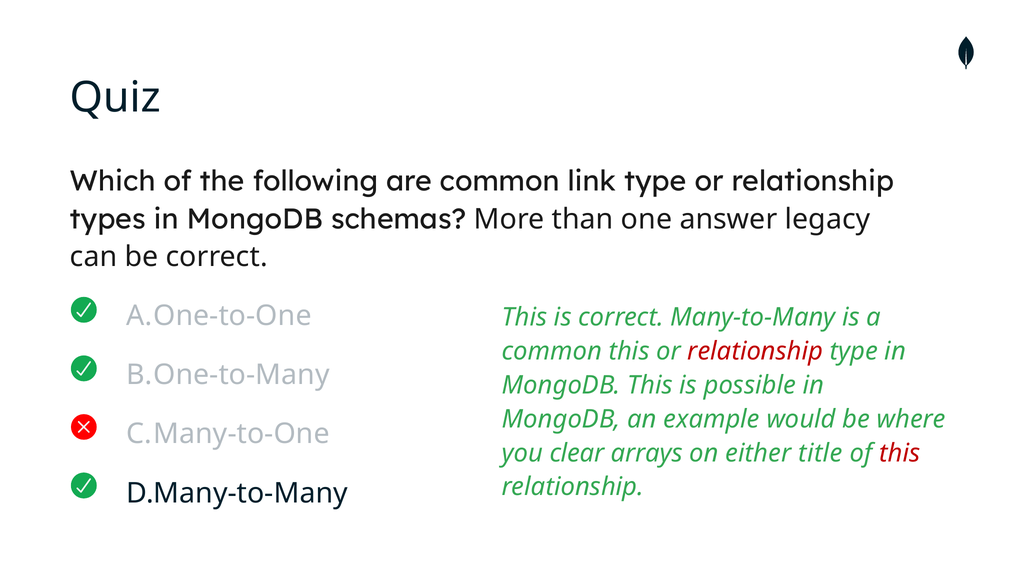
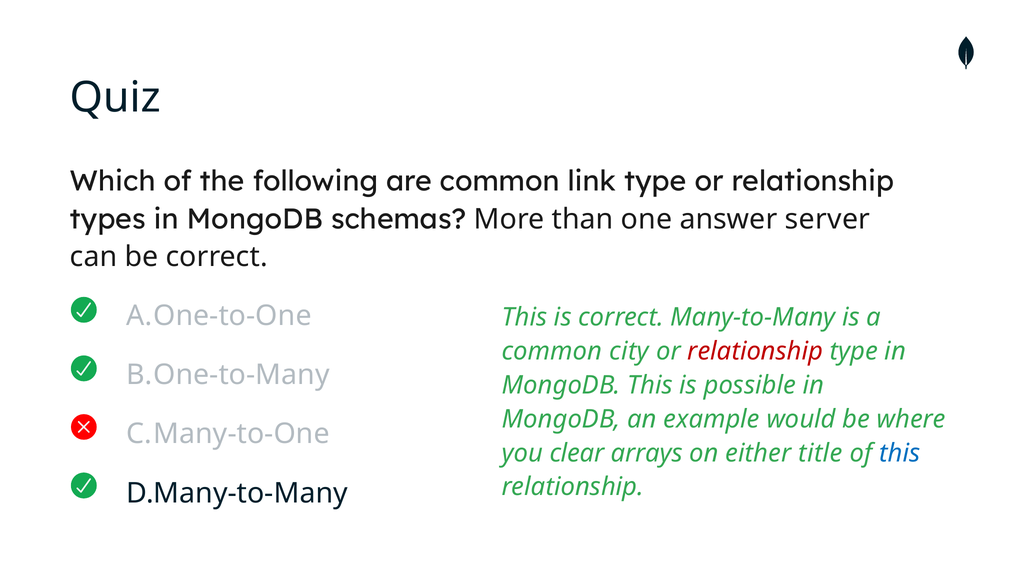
legacy: legacy -> server (828, 219)
common this: this -> city (629, 351)
this colour: red -> blue (900, 453)
